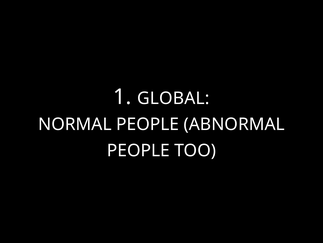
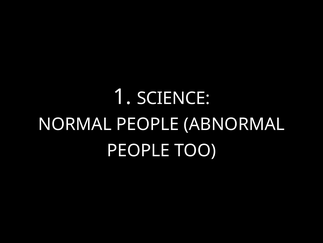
GLOBAL: GLOBAL -> SCIENCE (173, 98)
